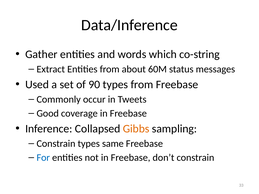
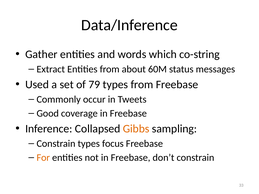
90: 90 -> 79 (94, 85)
same: same -> focus (113, 144)
For colour: blue -> orange (43, 158)
